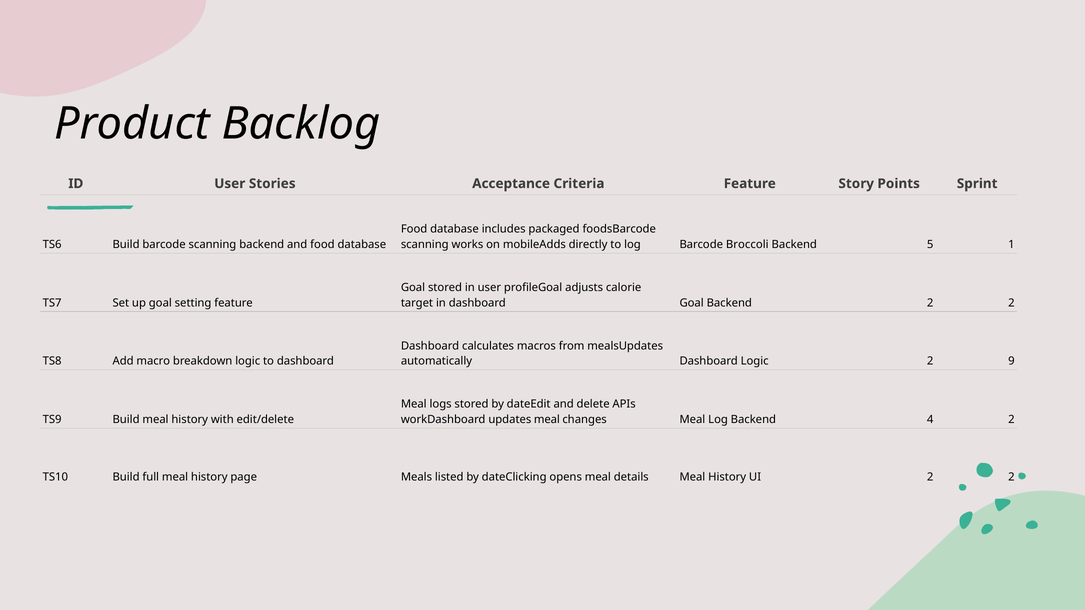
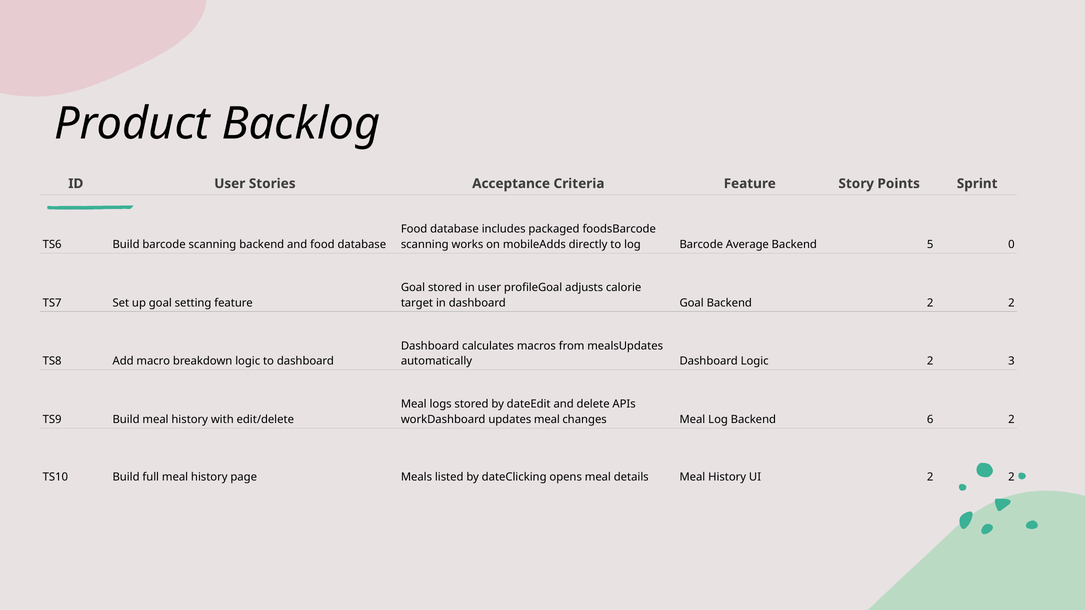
Broccoli: Broccoli -> Average (747, 245)
1: 1 -> 0 (1011, 245)
9: 9 -> 3 (1011, 361)
4: 4 -> 6 (930, 420)
